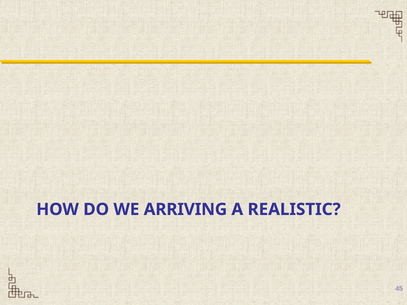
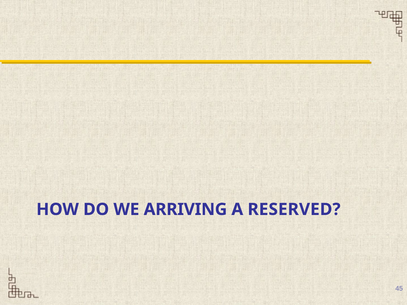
REALISTIC: REALISTIC -> RESERVED (294, 210)
